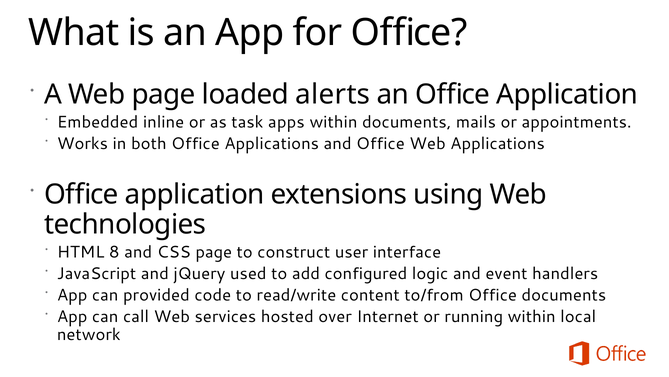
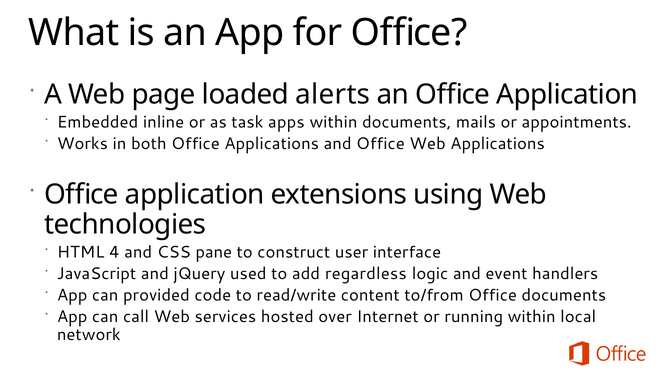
8: 8 -> 4 (114, 252)
CSS page: page -> pane (214, 252)
configured: configured -> regardless (366, 273)
